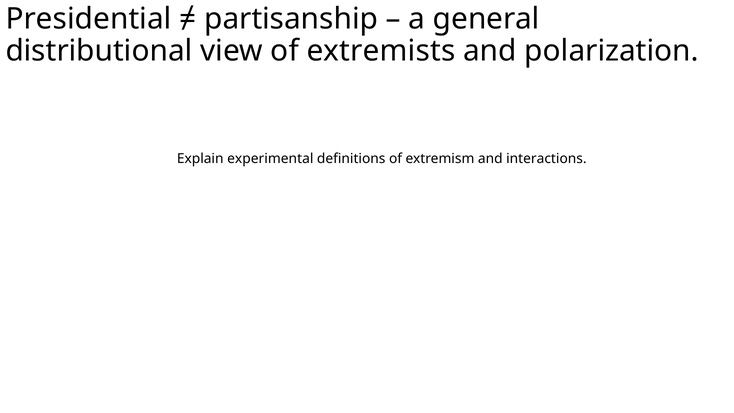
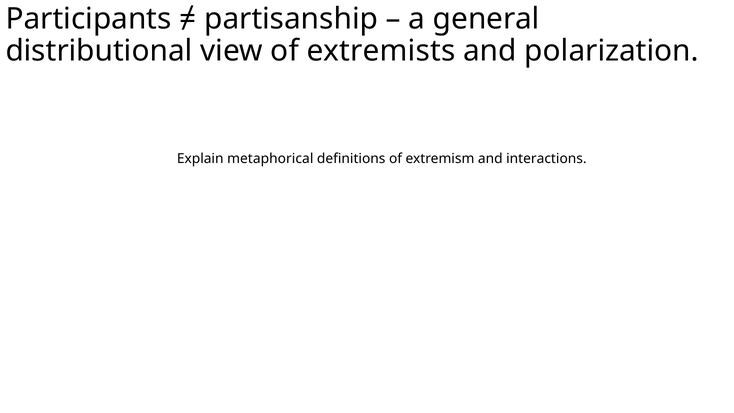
Presidential: Presidential -> Participants (89, 19)
experimental: experimental -> metaphorical (270, 159)
